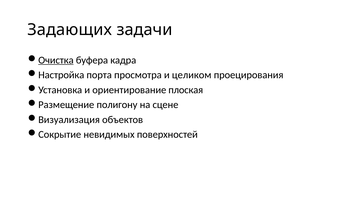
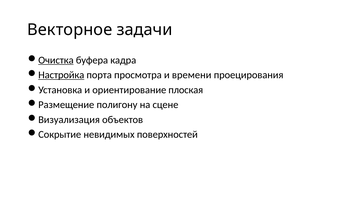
Задающих: Задающих -> Векторное (70, 30)
Настройка underline: none -> present (61, 75)
целиком: целиком -> времени (192, 75)
